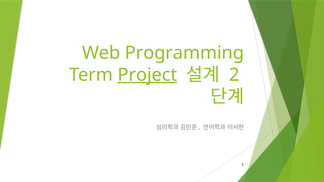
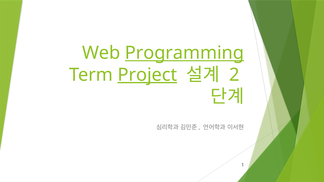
Programming underline: none -> present (185, 53)
